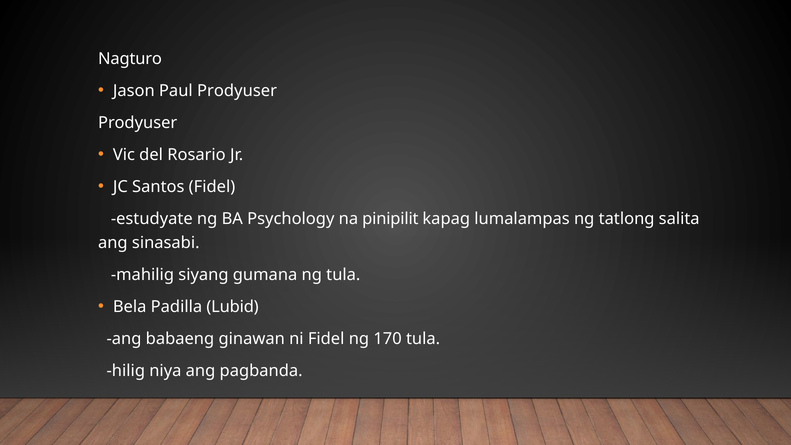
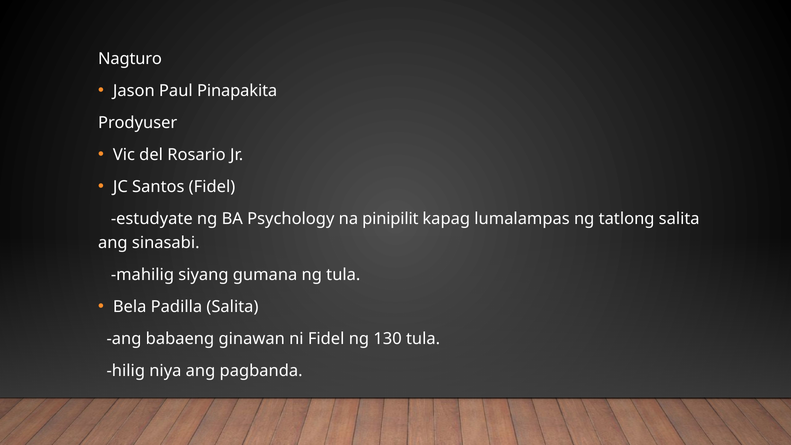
Paul Prodyuser: Prodyuser -> Pinapakita (237, 91)
Padilla Lubid: Lubid -> Salita (232, 307)
170: 170 -> 130 (388, 339)
